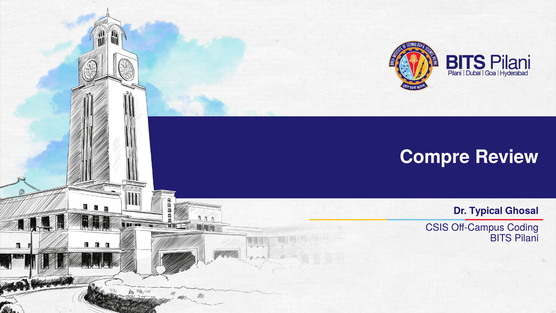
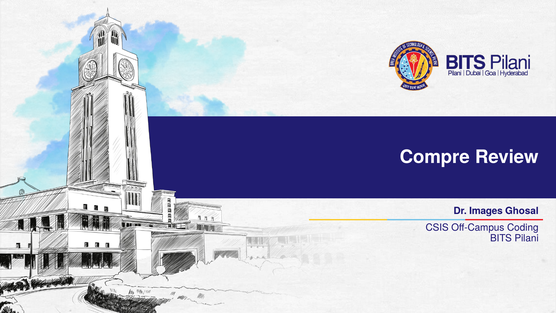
Typical: Typical -> Images (486, 211)
